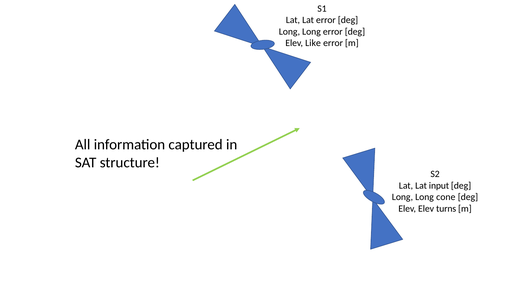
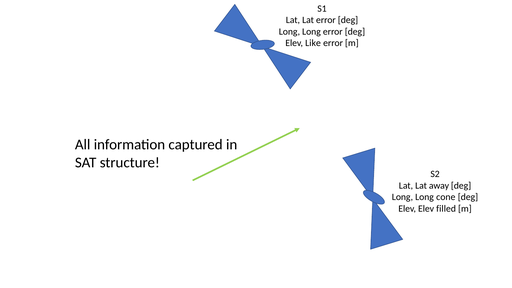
input: input -> away (439, 186)
turns: turns -> filled (446, 209)
